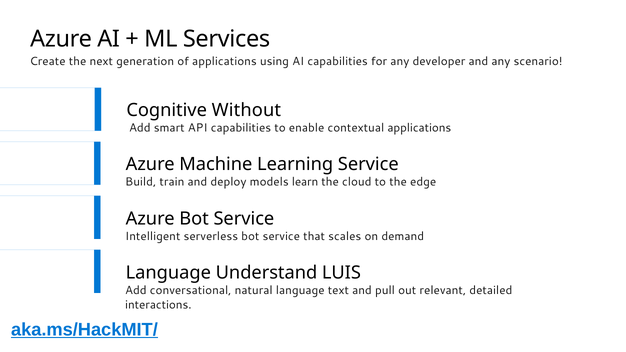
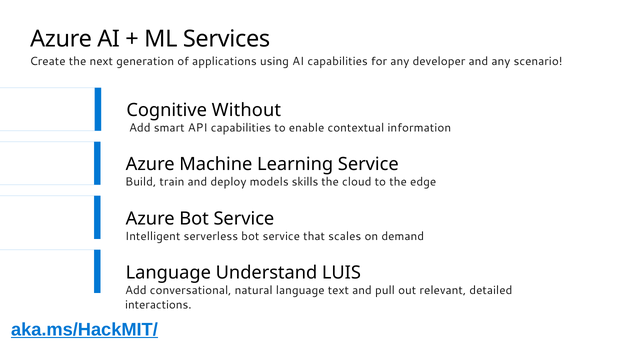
contextual applications: applications -> information (419, 128)
learn: learn -> skills (305, 182)
